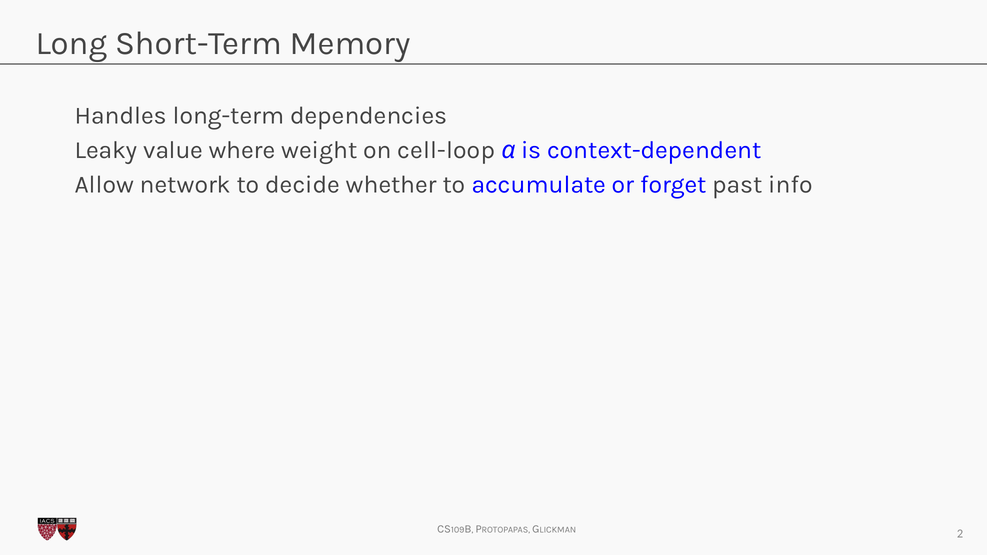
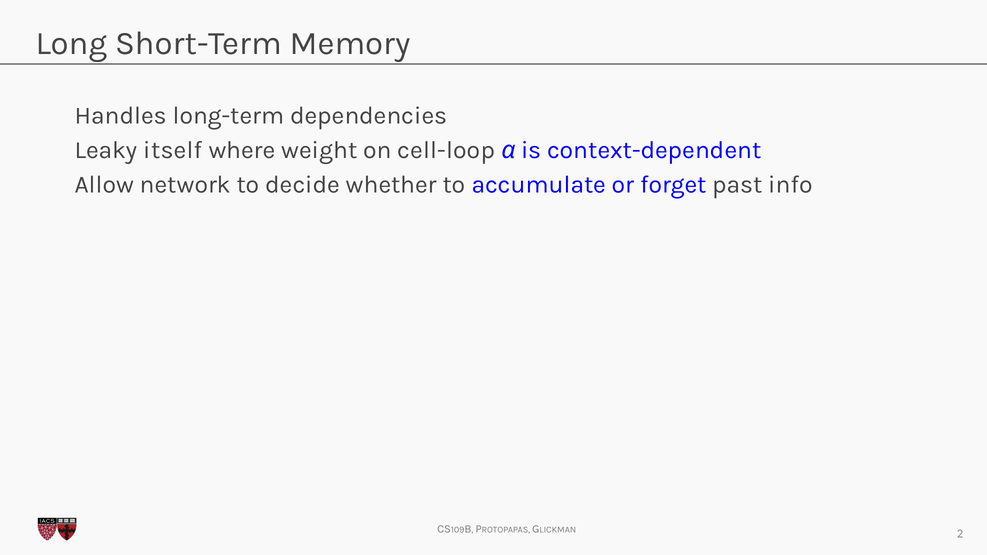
value: value -> itself (173, 150)
